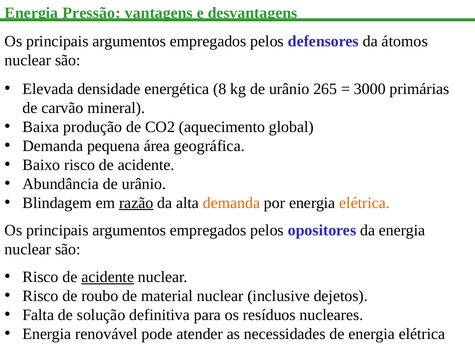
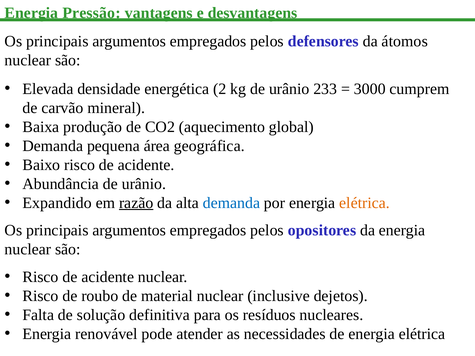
8: 8 -> 2 (220, 89)
265: 265 -> 233 (325, 89)
primárias: primárias -> cumprem (419, 89)
Blindagem: Blindagem -> Expandido (57, 203)
demanda colour: orange -> blue (231, 203)
acidente underline: present -> none (108, 277)
